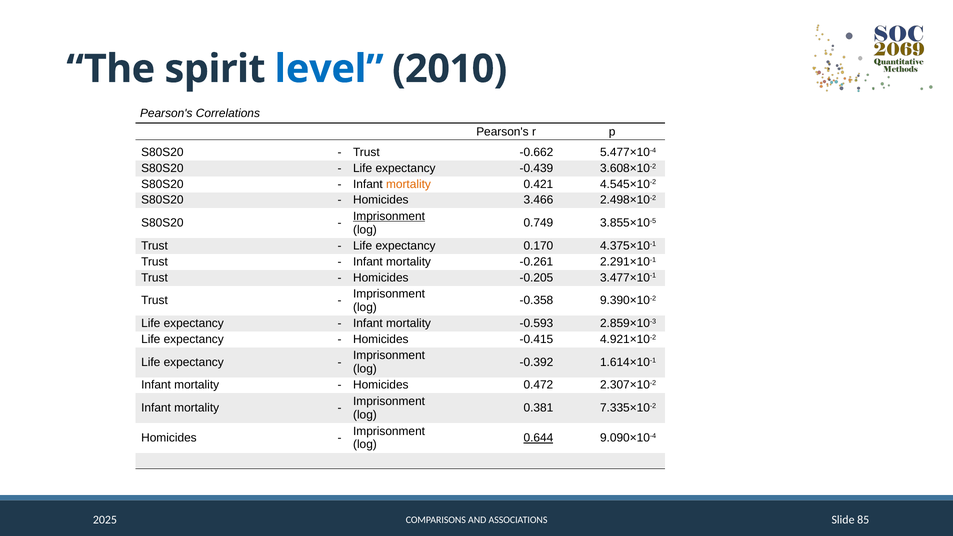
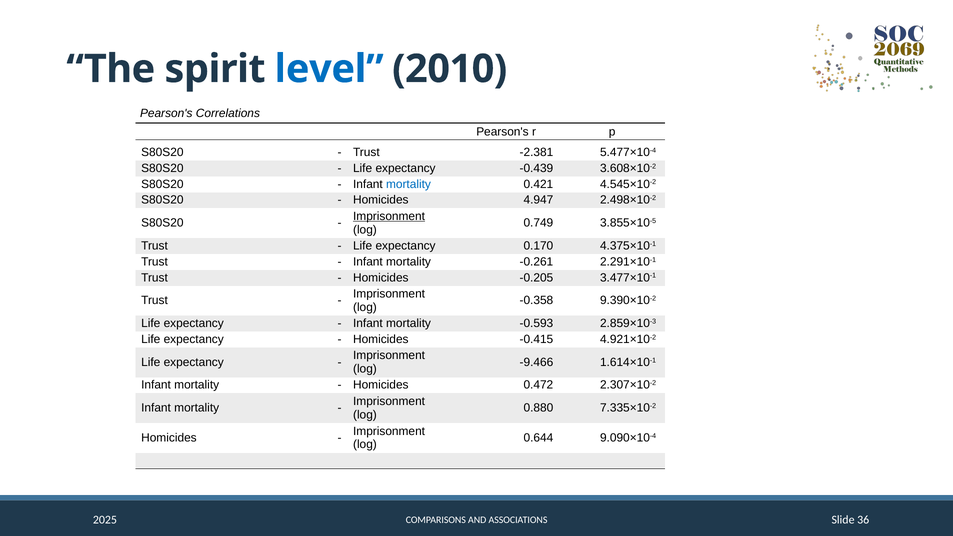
-0.662: -0.662 -> -2.381 (536, 152)
mortality colour: orange -> blue (408, 184)
3.466: 3.466 -> 4.947 (538, 200)
-0.392: -0.392 -> -9.466 (536, 362)
0.381: 0.381 -> 0.880 (538, 408)
0.644 underline: present -> none (538, 438)
85: 85 -> 36 (863, 520)
